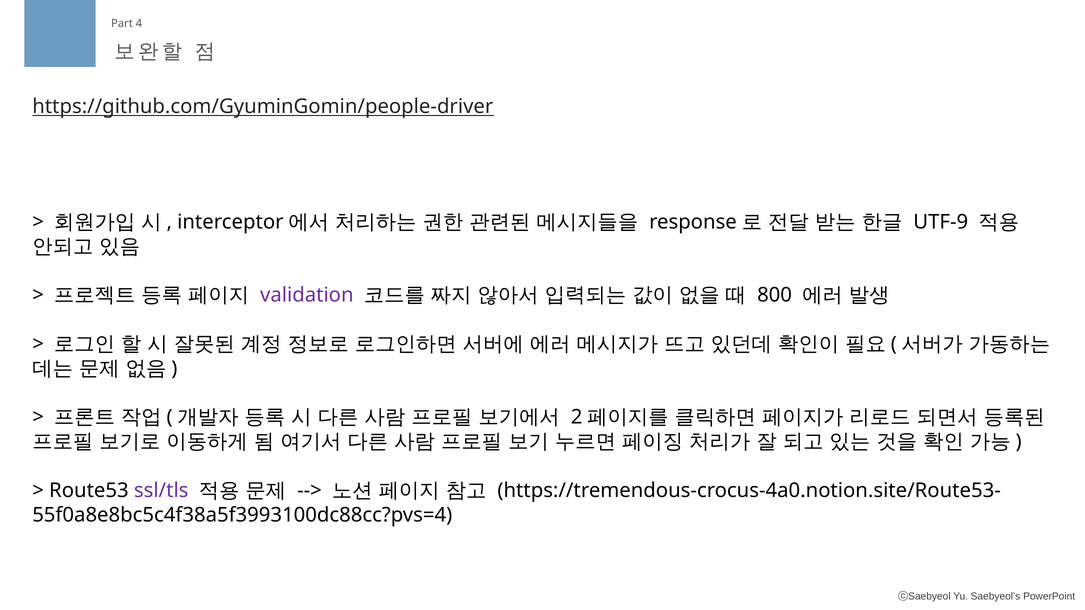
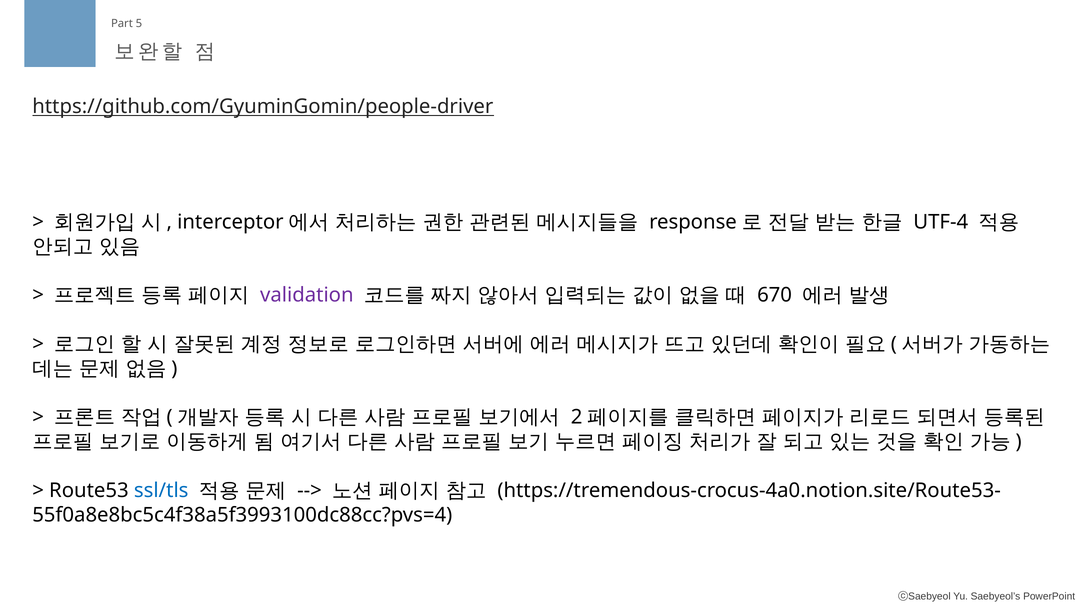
4: 4 -> 5 (139, 24)
UTF-9: UTF-9 -> UTF-4 (941, 222)
800: 800 -> 670 (775, 295)
ssl/tls colour: purple -> blue (161, 491)
